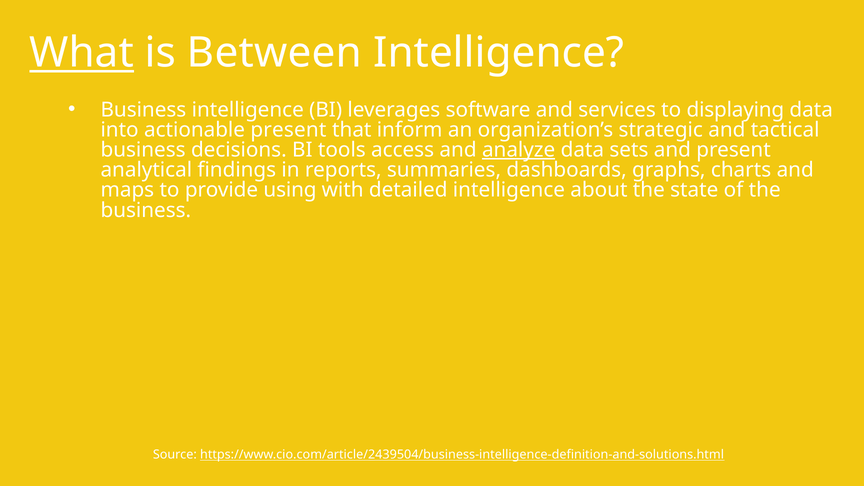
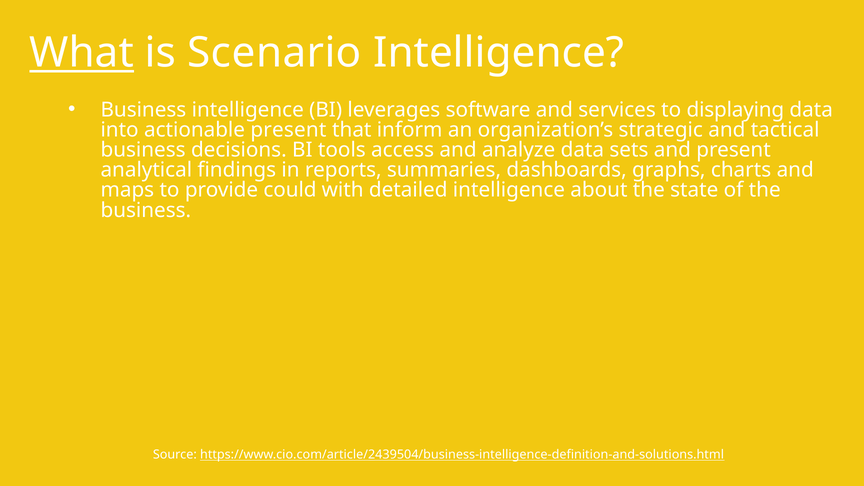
Between: Between -> Scenario (274, 53)
analyze underline: present -> none (519, 150)
using: using -> could (290, 190)
